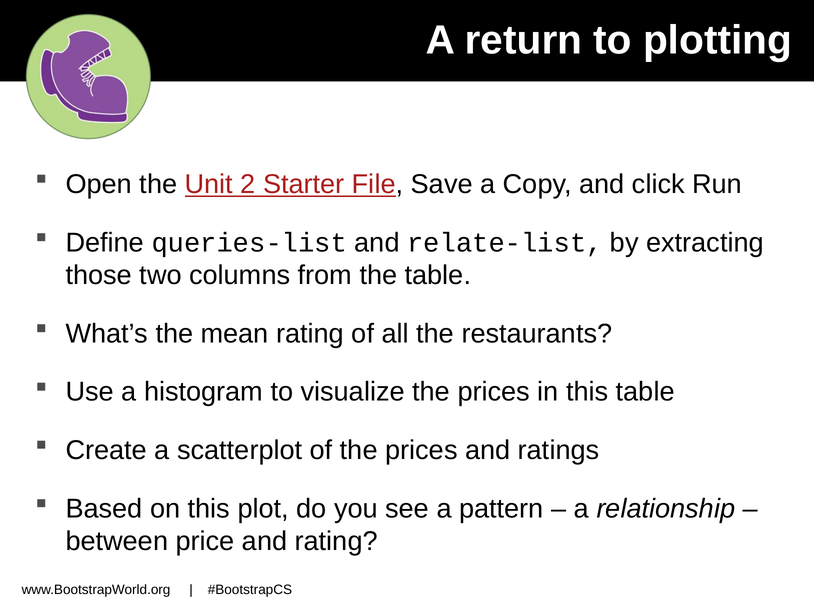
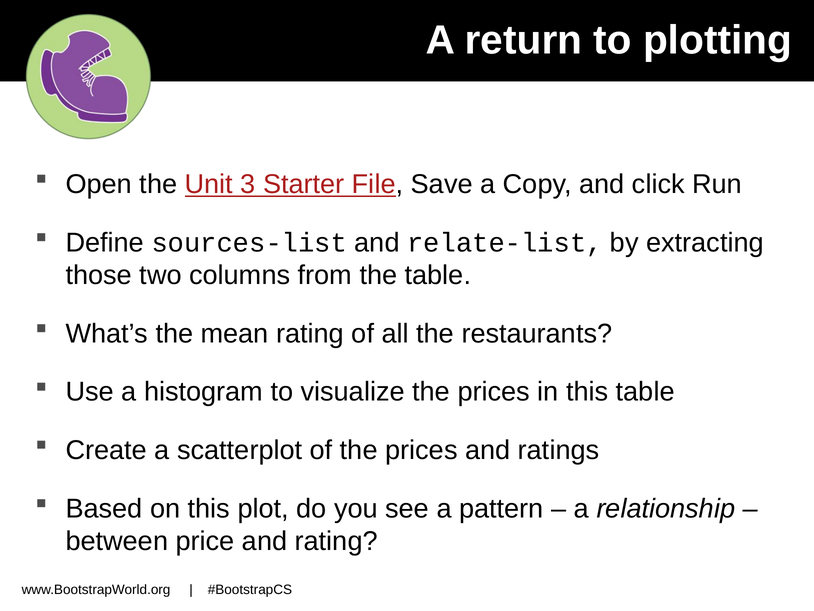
2: 2 -> 3 (248, 184)
queries-list: queries-list -> sources-list (249, 242)
